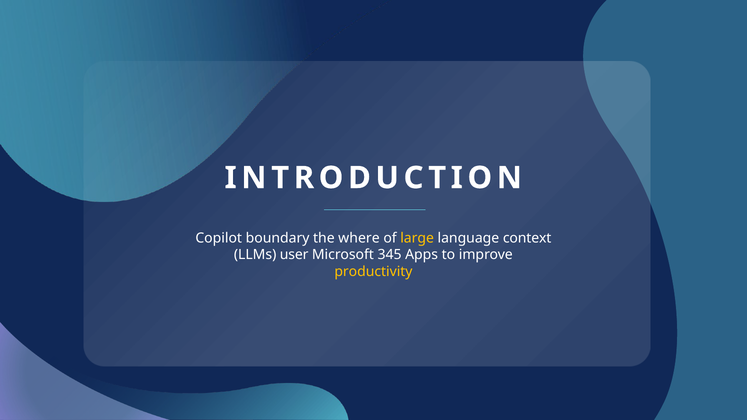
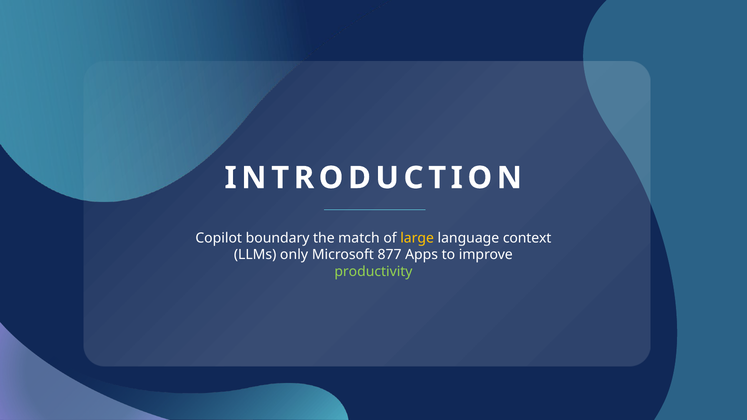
where: where -> match (359, 238)
user: user -> only (294, 255)
345: 345 -> 877 (390, 255)
productivity colour: yellow -> light green (373, 272)
